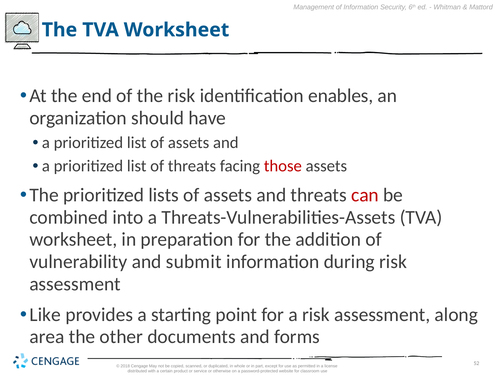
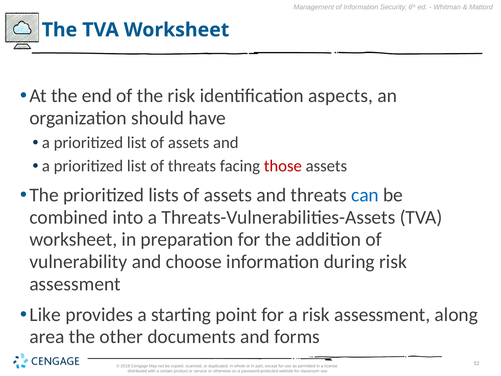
enables: enables -> aspects (341, 96)
can colour: red -> blue (365, 195)
submit: submit -> choose (194, 262)
